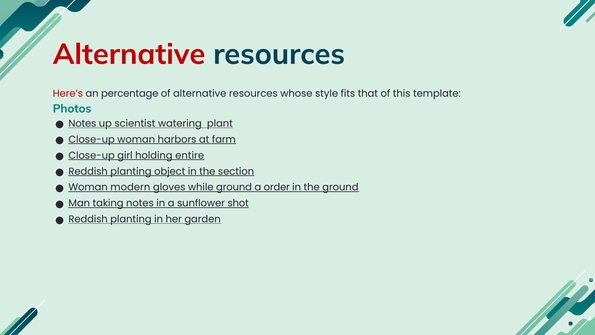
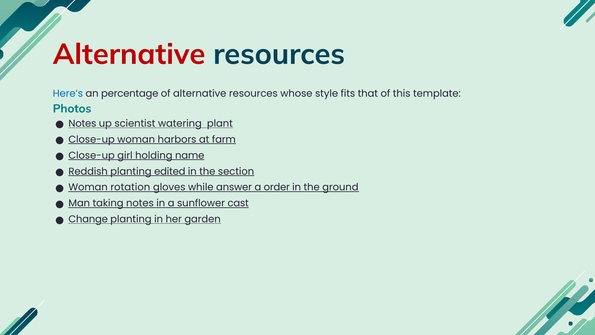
Here’s colour: red -> blue (68, 93)
entire: entire -> name (190, 155)
object: object -> edited (170, 171)
modern: modern -> rotation (130, 187)
while ground: ground -> answer (234, 187)
shot: shot -> cast (238, 203)
Reddish: Reddish -> Change (88, 219)
